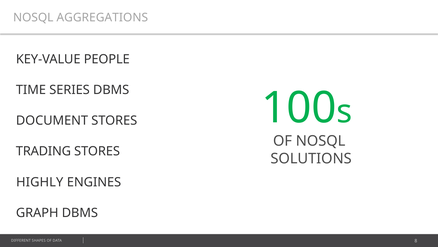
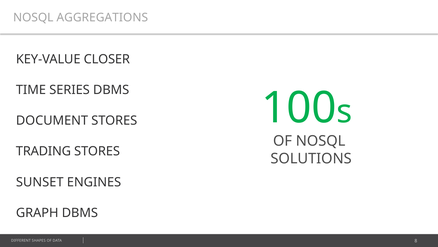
PEOPLE: PEOPLE -> CLOSER (107, 59)
HIGHLY: HIGHLY -> SUNSET (40, 182)
